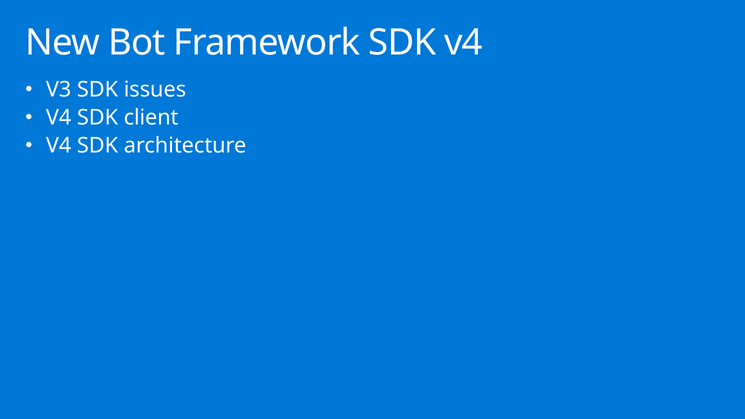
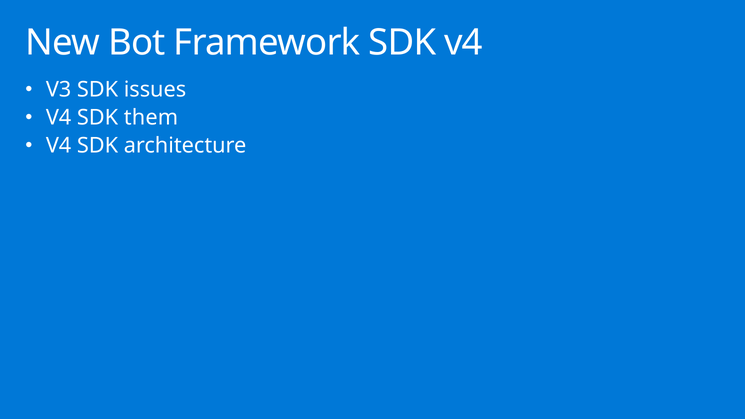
client: client -> them (151, 118)
